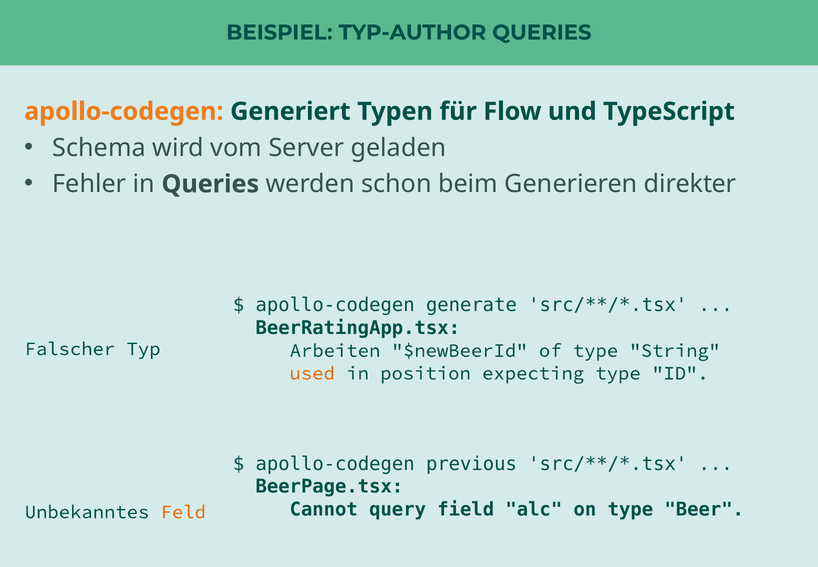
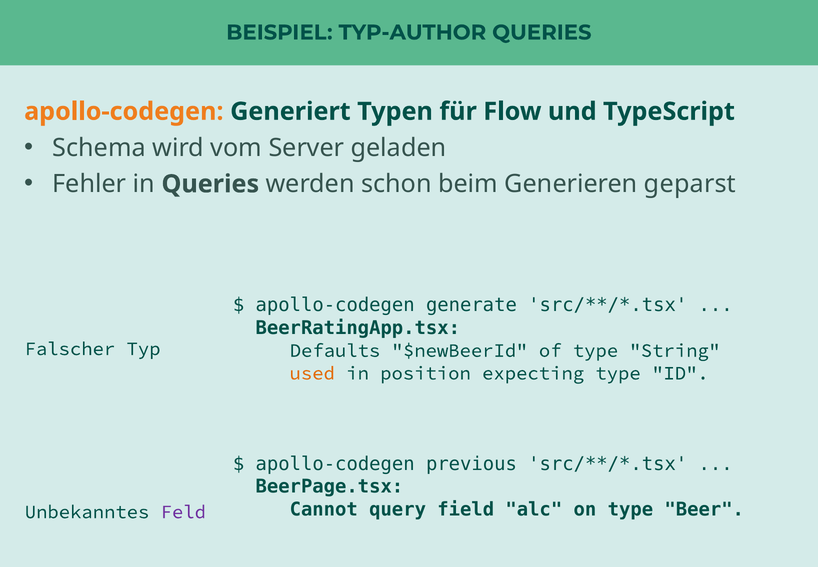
direkter: direkter -> geparst (690, 184)
Arbeiten: Arbeiten -> Defaults (335, 350)
Feld colour: orange -> purple (183, 511)
